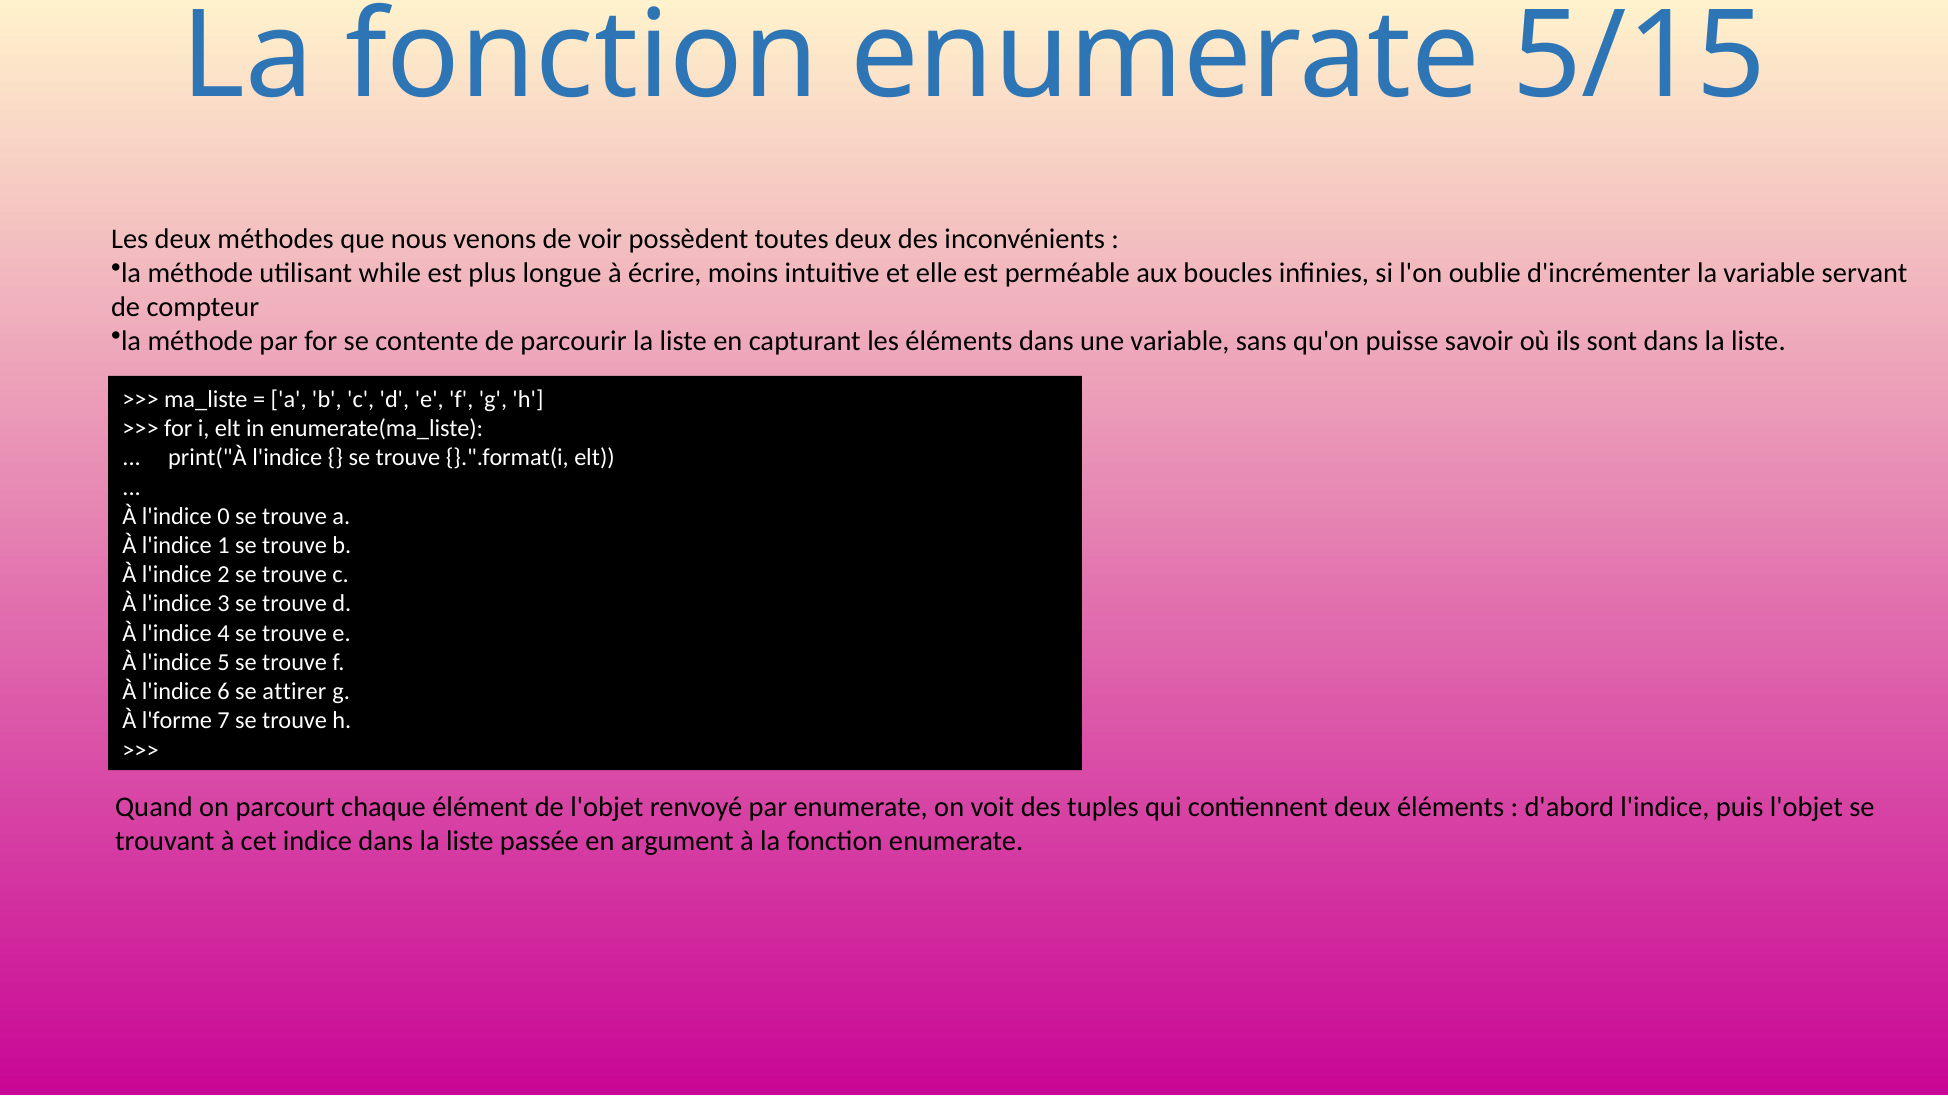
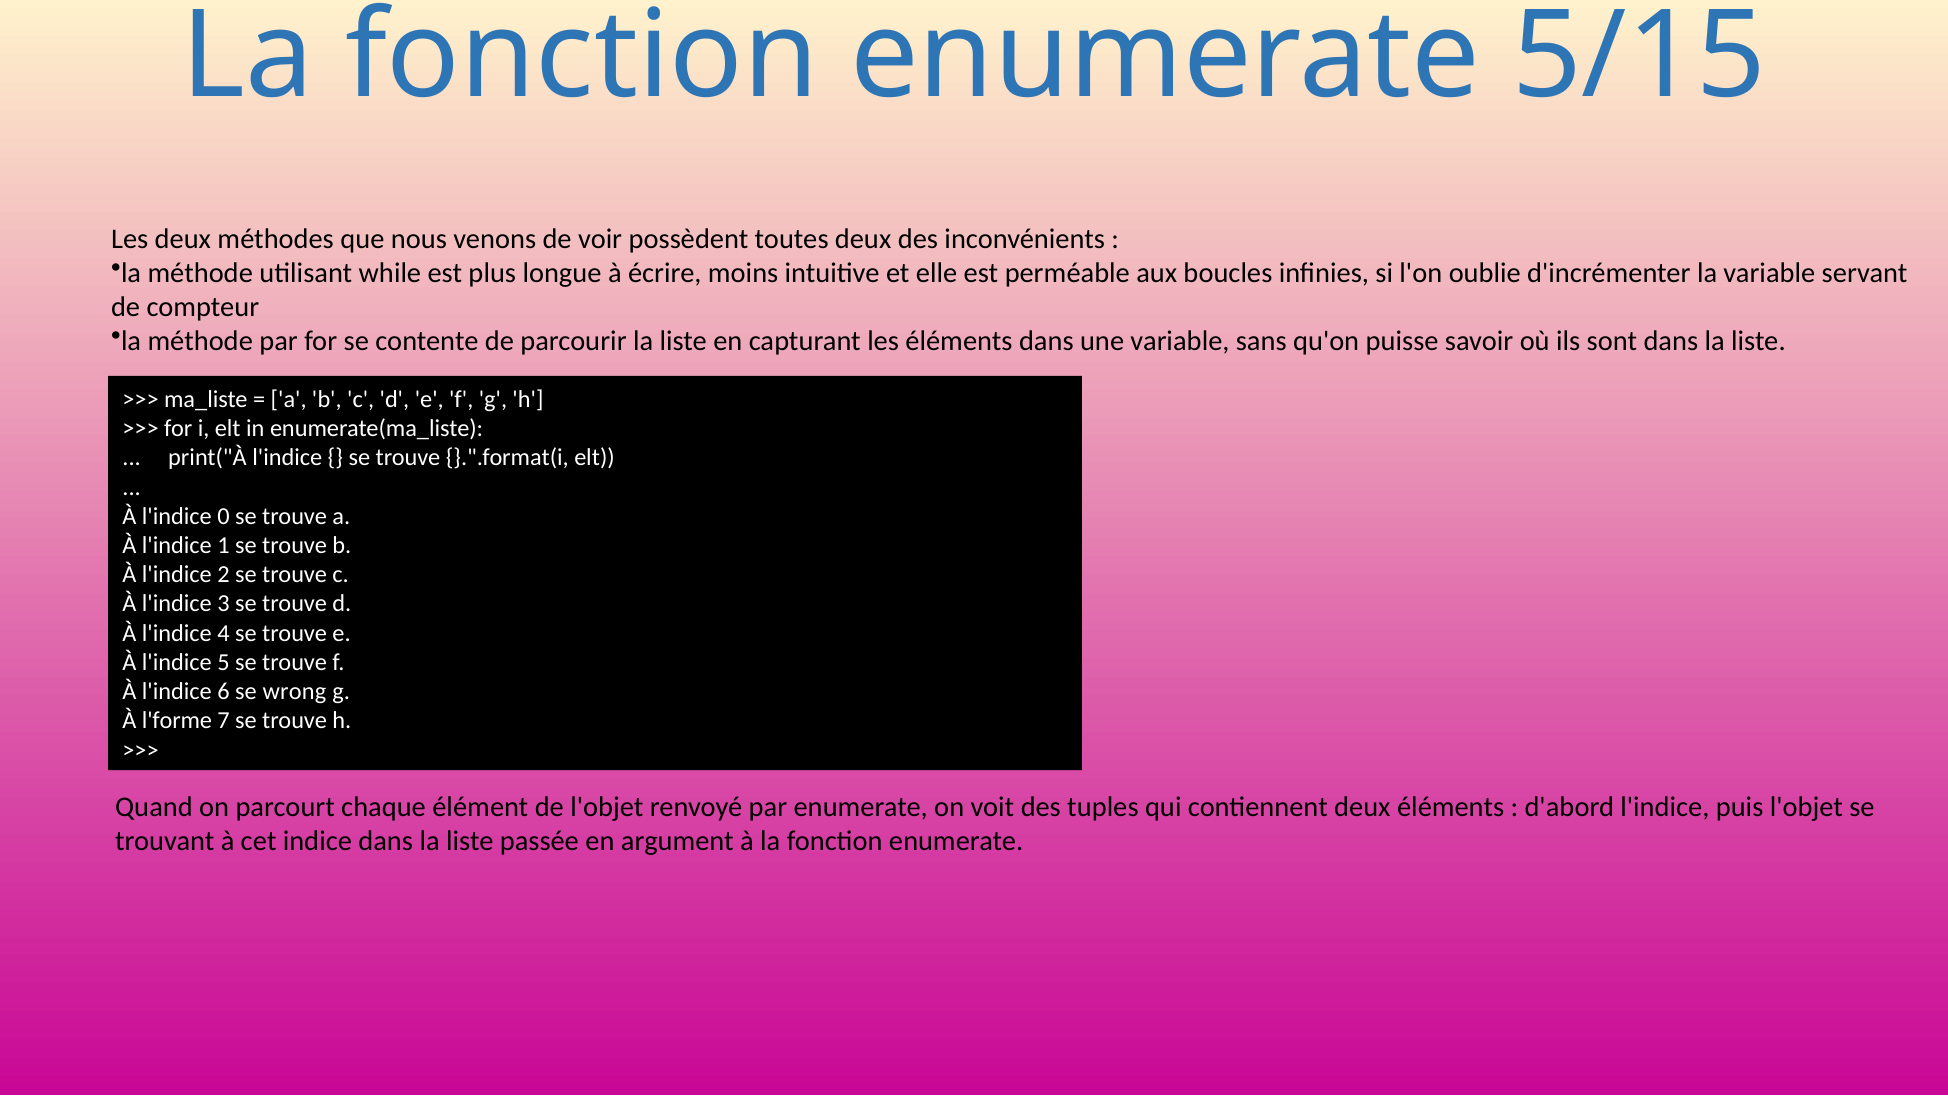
attirer: attirer -> wrong (294, 691)
